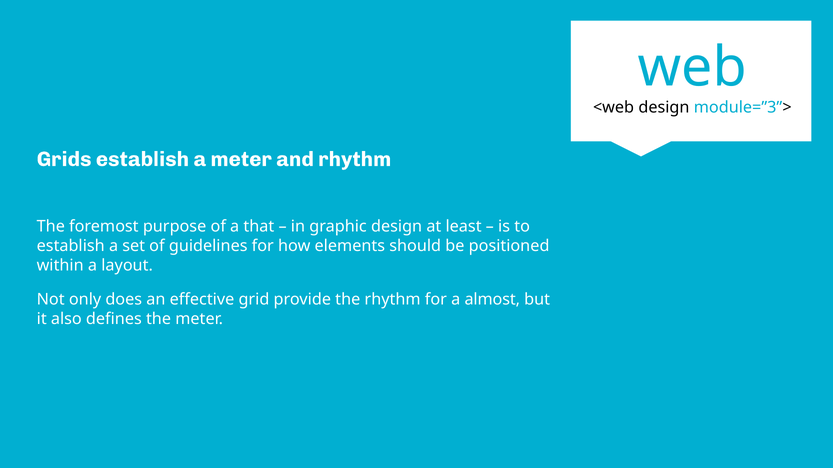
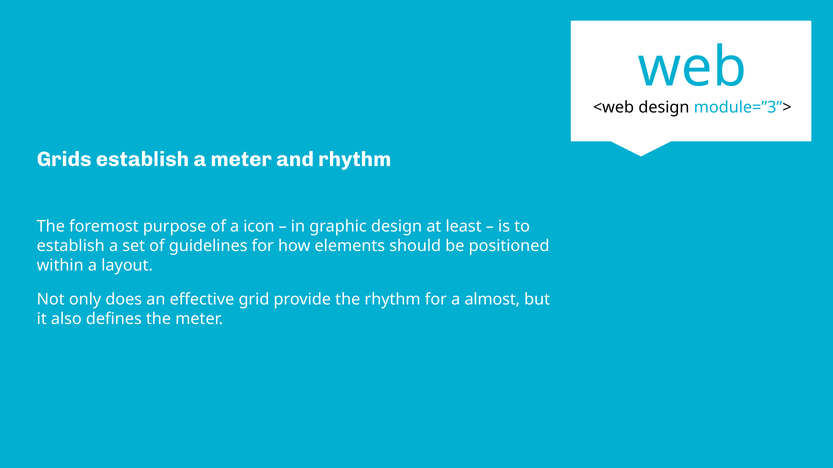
that: that -> icon (259, 227)
